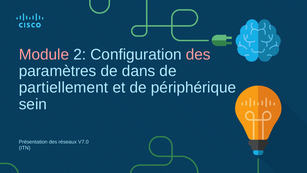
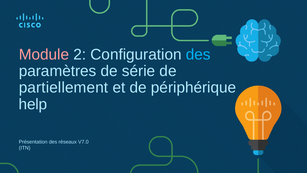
des colour: pink -> light blue (198, 54)
dans: dans -> série (139, 71)
sein: sein -> help (33, 104)
